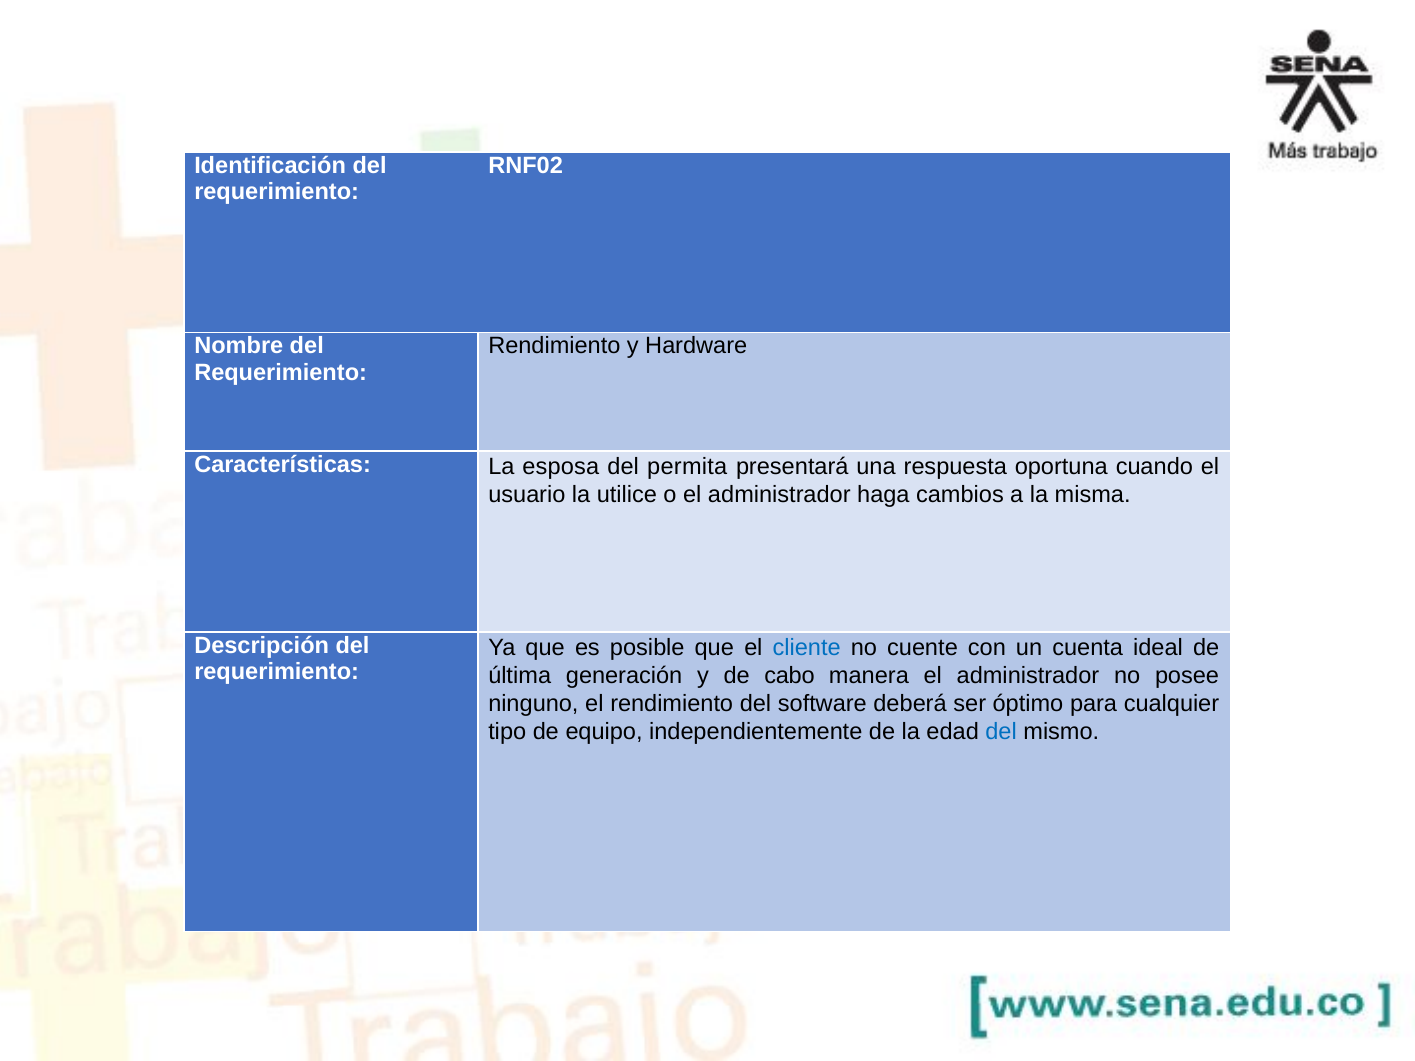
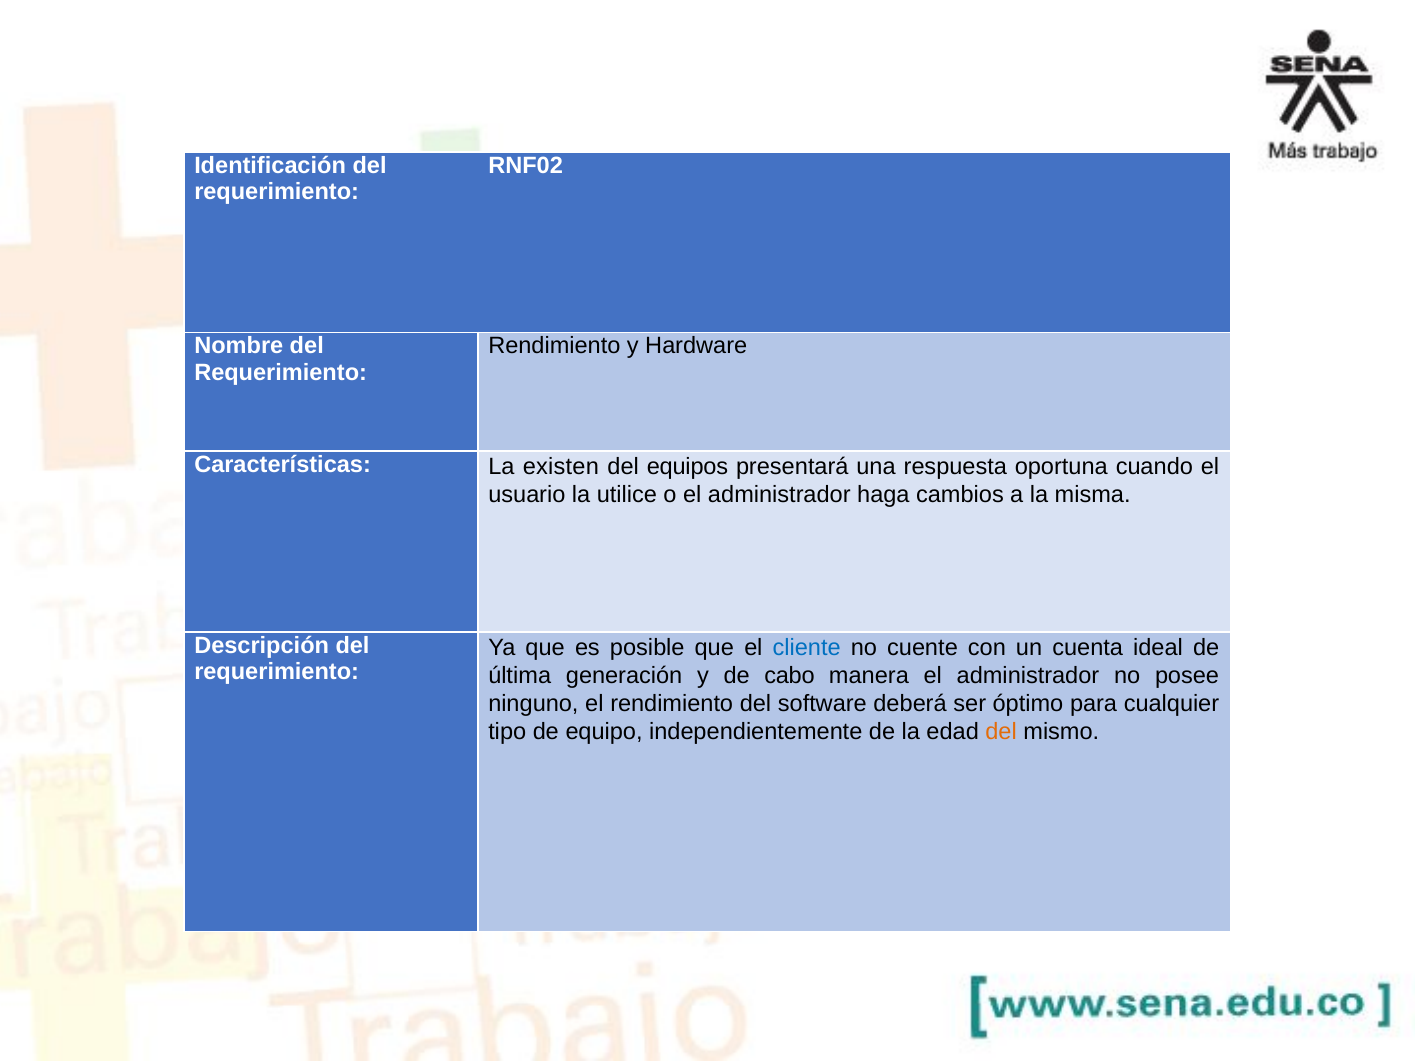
esposa: esposa -> existen (561, 467)
permita: permita -> equipos (687, 467)
del colour: blue -> orange (1001, 732)
